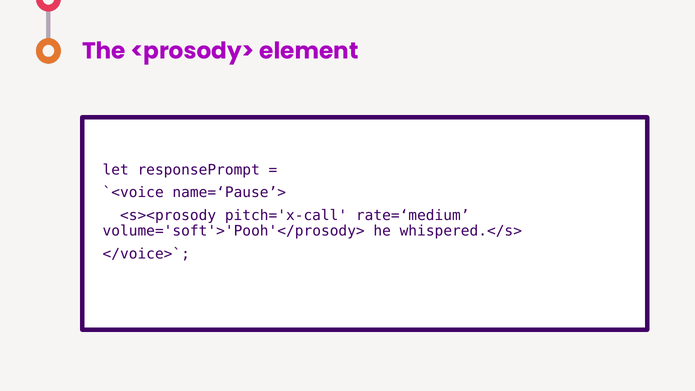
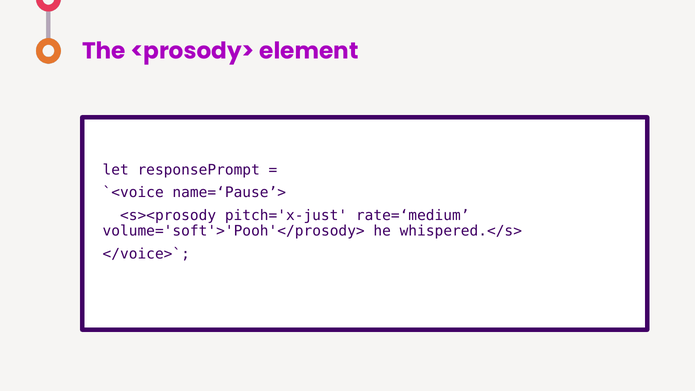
pitch='x-call: pitch='x-call -> pitch='x-just (286, 215)
